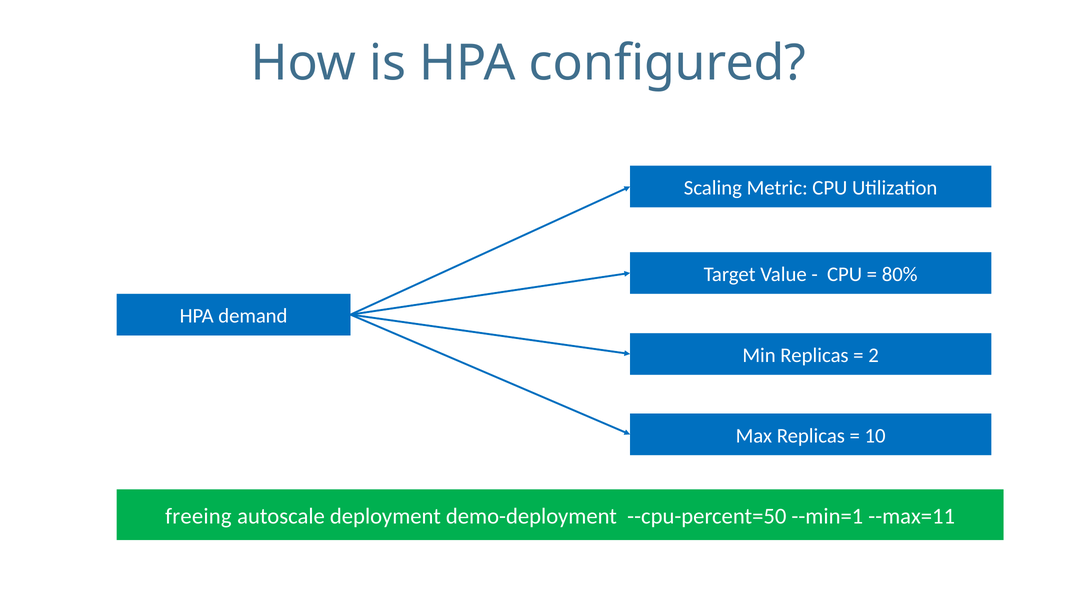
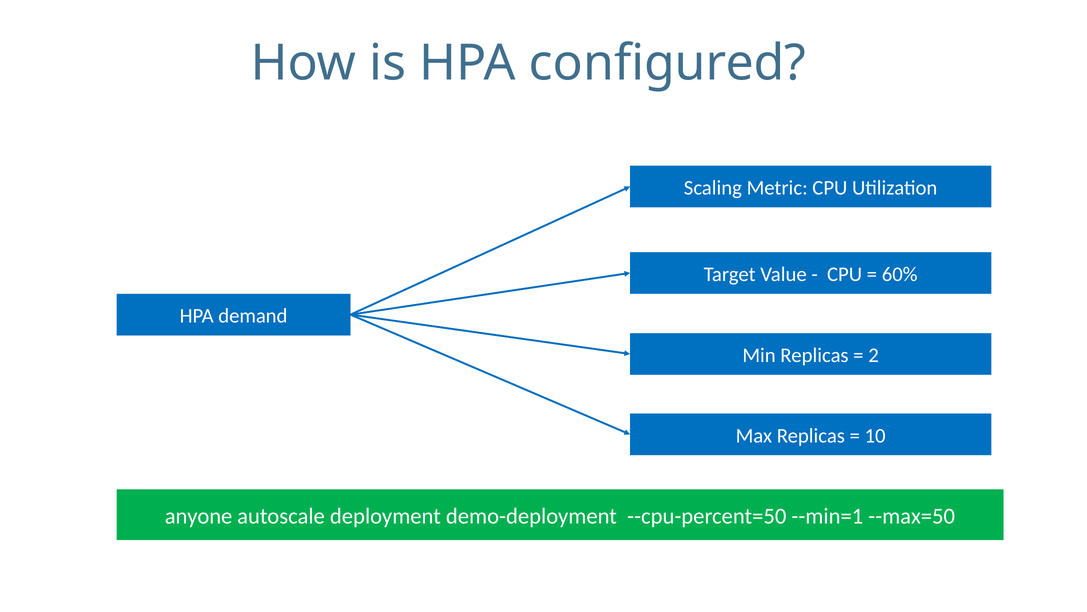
80%: 80% -> 60% (900, 274)
freeing: freeing -> anyone (199, 516)
--max=11: --max=11 -> --max=50 (912, 516)
